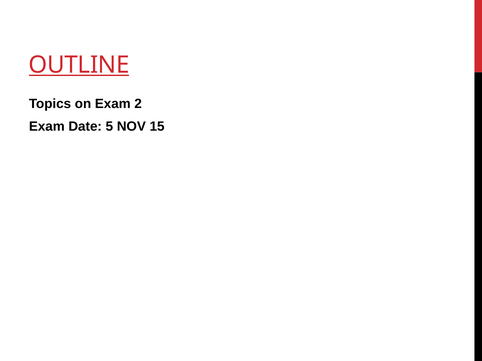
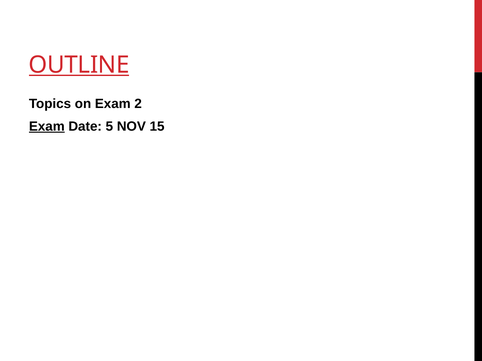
Exam underline: none -> present (47, 127)
